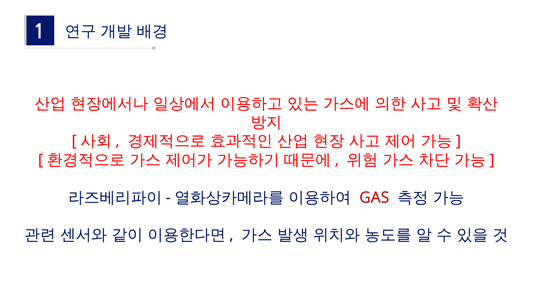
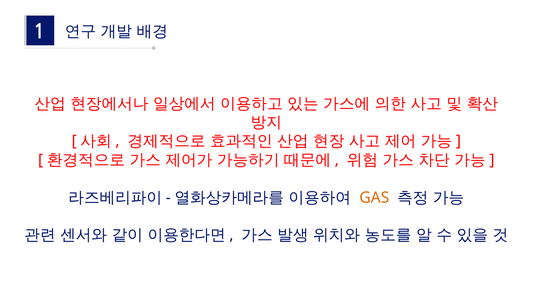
GAS colour: red -> orange (374, 197)
